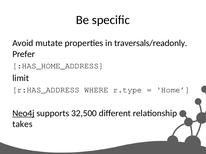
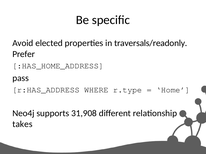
mutate: mutate -> elected (49, 43)
limit: limit -> pass (21, 78)
Neo4j underline: present -> none (23, 114)
32,500: 32,500 -> 31,908 (84, 114)
